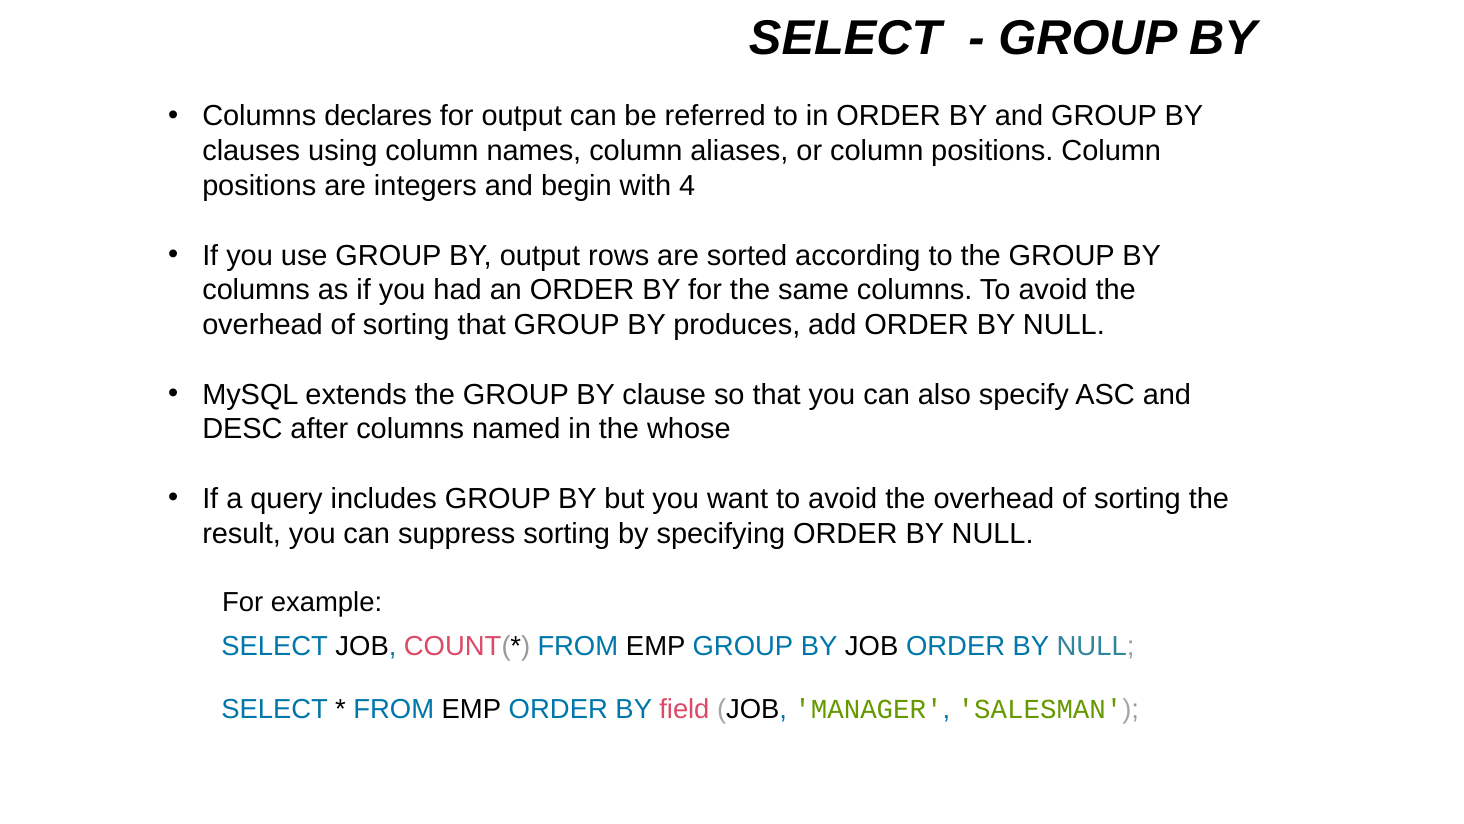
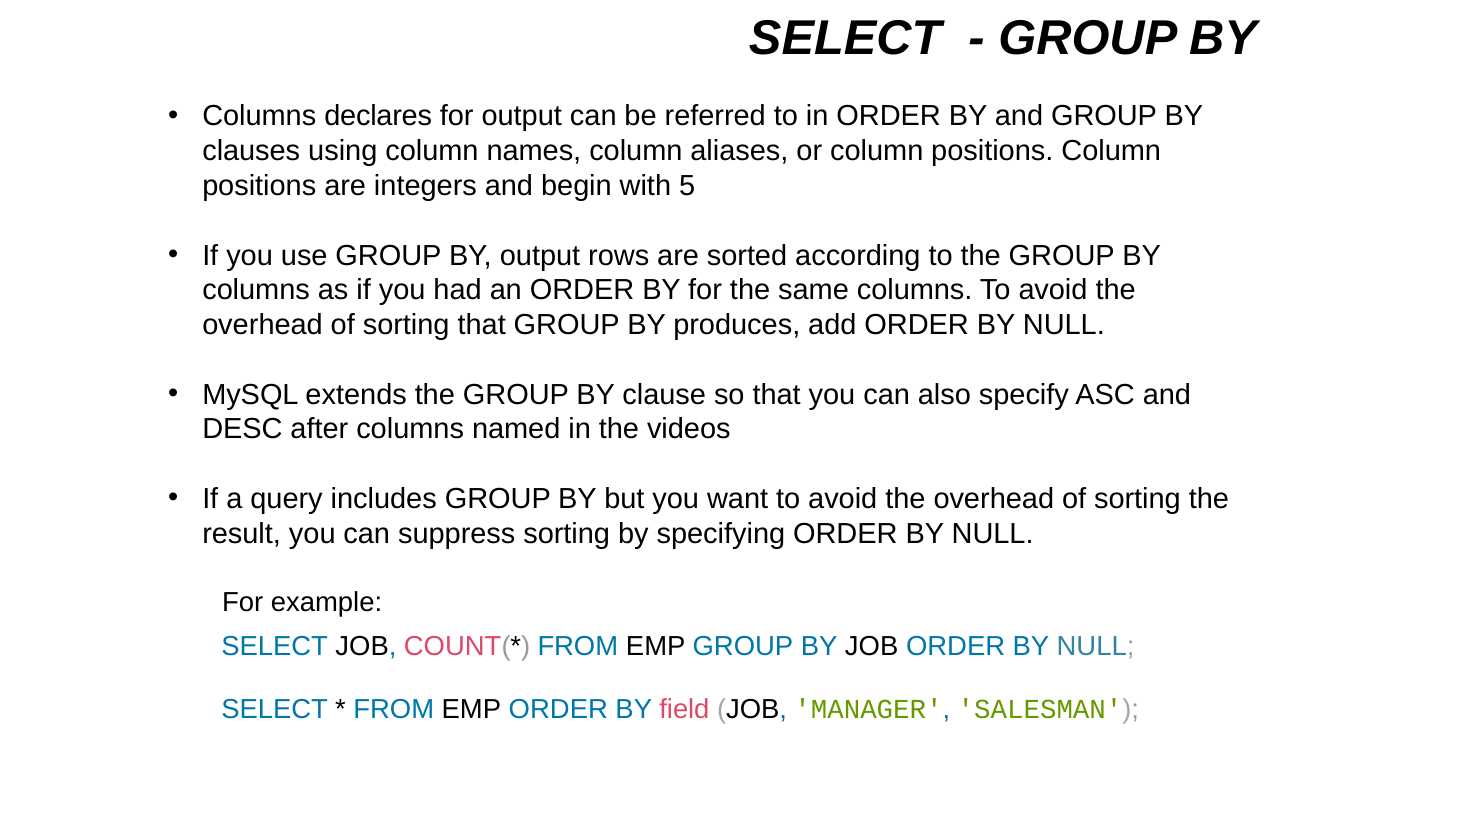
4: 4 -> 5 (687, 186)
whose: whose -> videos (689, 429)
